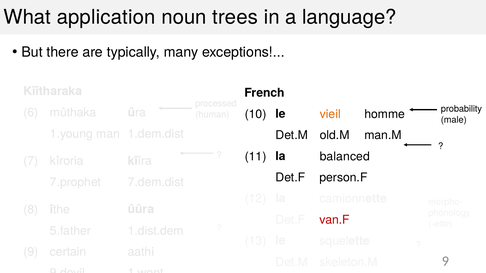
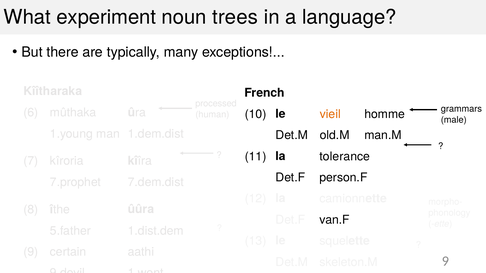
application: application -> experiment (106, 17)
probability: probability -> grammars (461, 109)
balanced: balanced -> tolerance (345, 157)
van.F colour: red -> black (335, 220)
